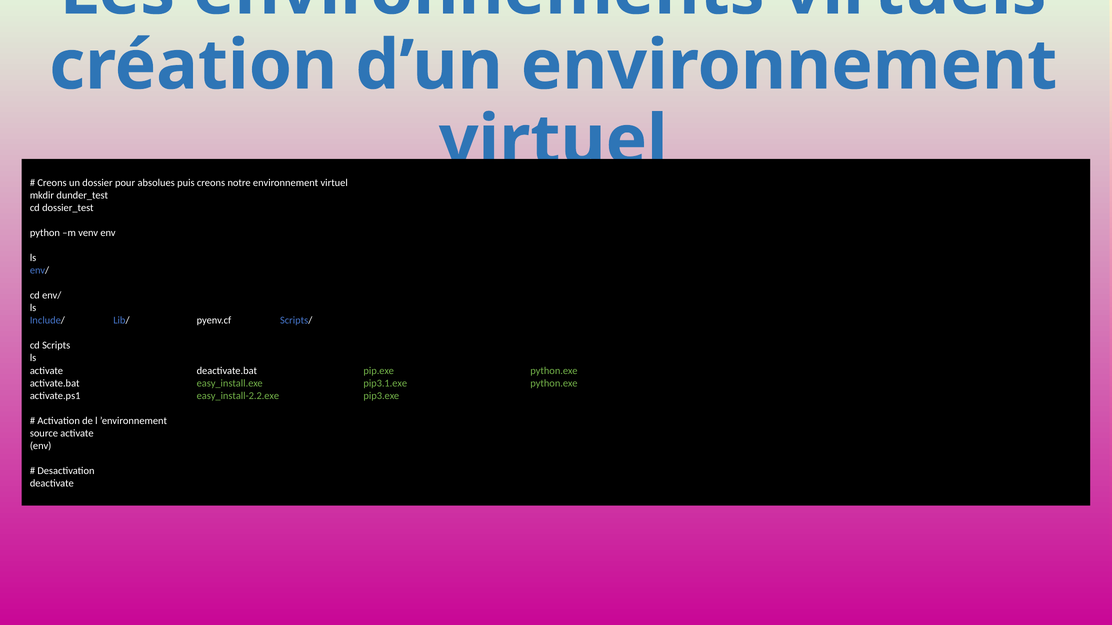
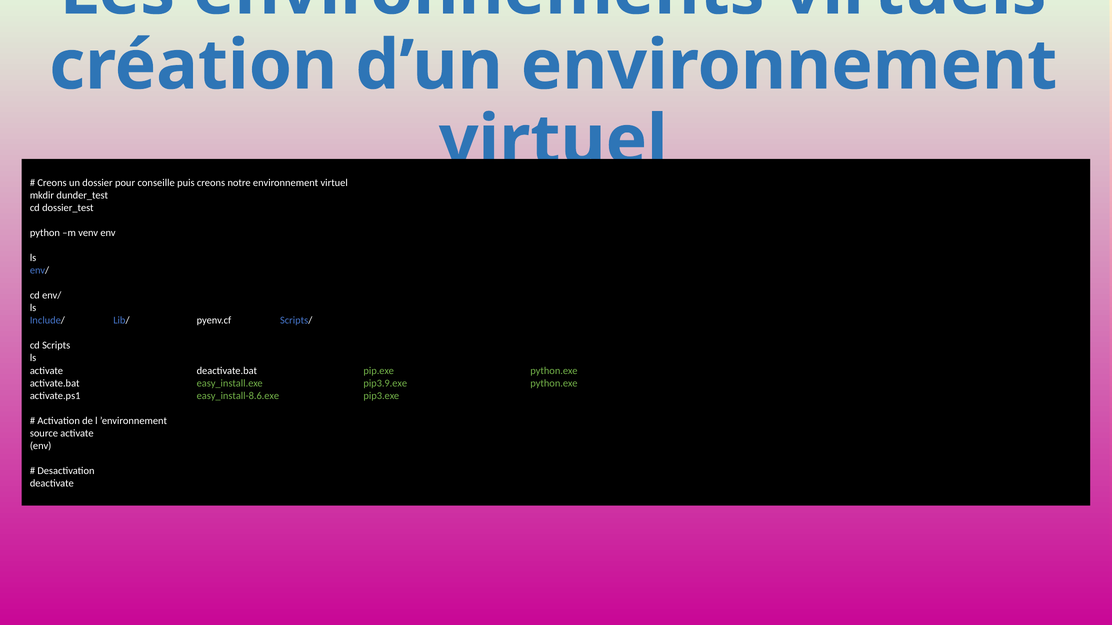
absolues: absolues -> conseille (156, 183)
pip3.1.exe: pip3.1.exe -> pip3.9.exe (385, 383)
easy_install-2.2.exe: easy_install-2.2.exe -> easy_install-8.6.exe (238, 396)
